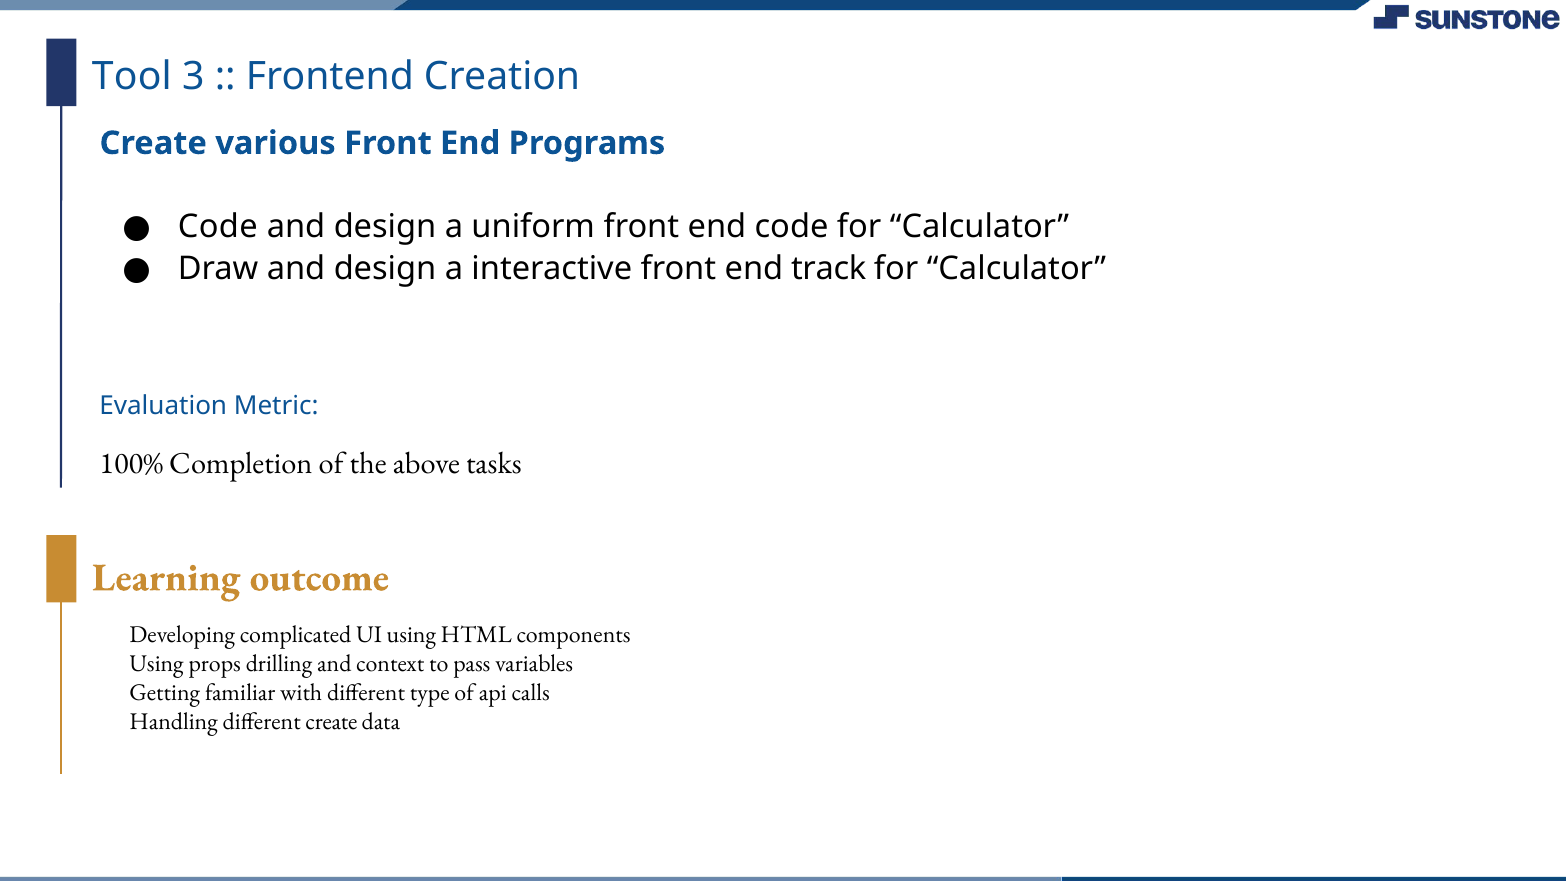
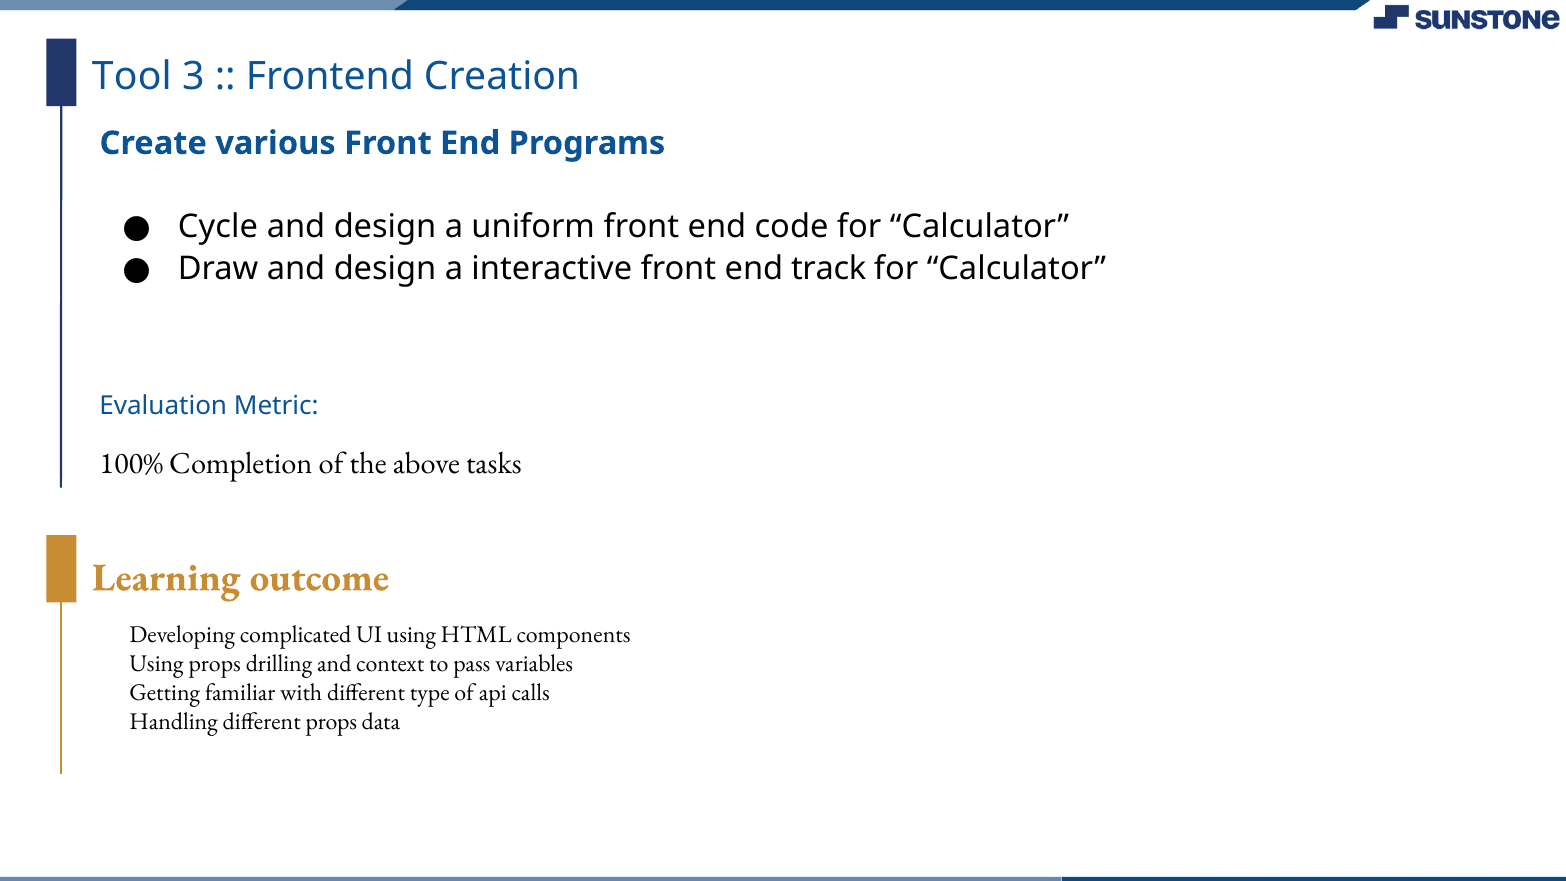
Code: Code -> Cycle (218, 227)
different create: create -> props (331, 721)
